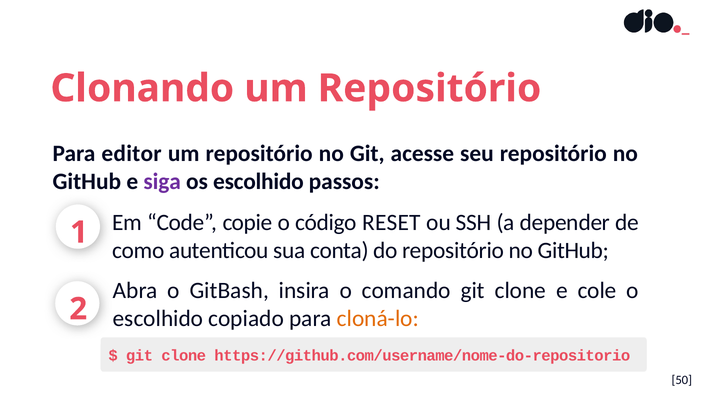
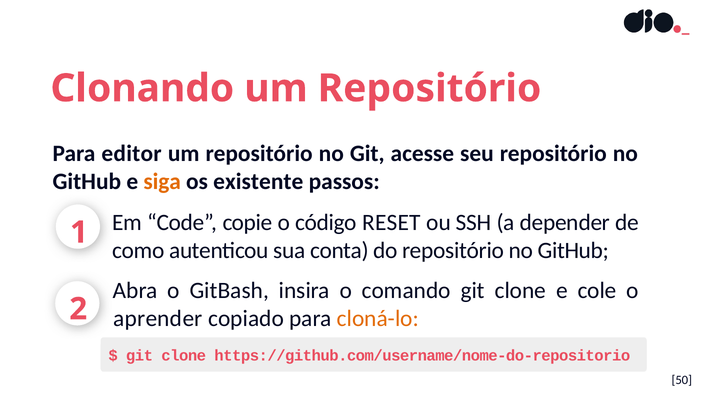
siga colour: purple -> orange (162, 182)
os escolhido: escolhido -> existente (258, 182)
escolhido: escolhido -> aprender (158, 319)
